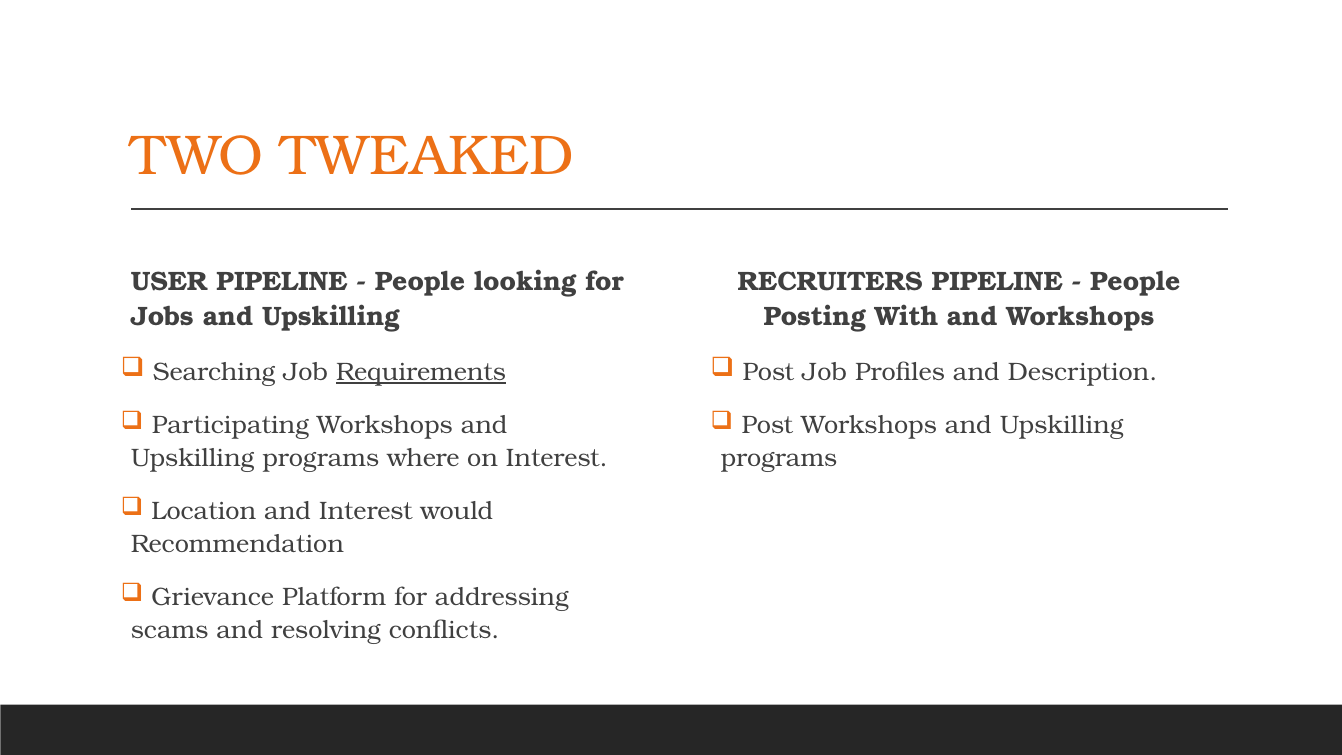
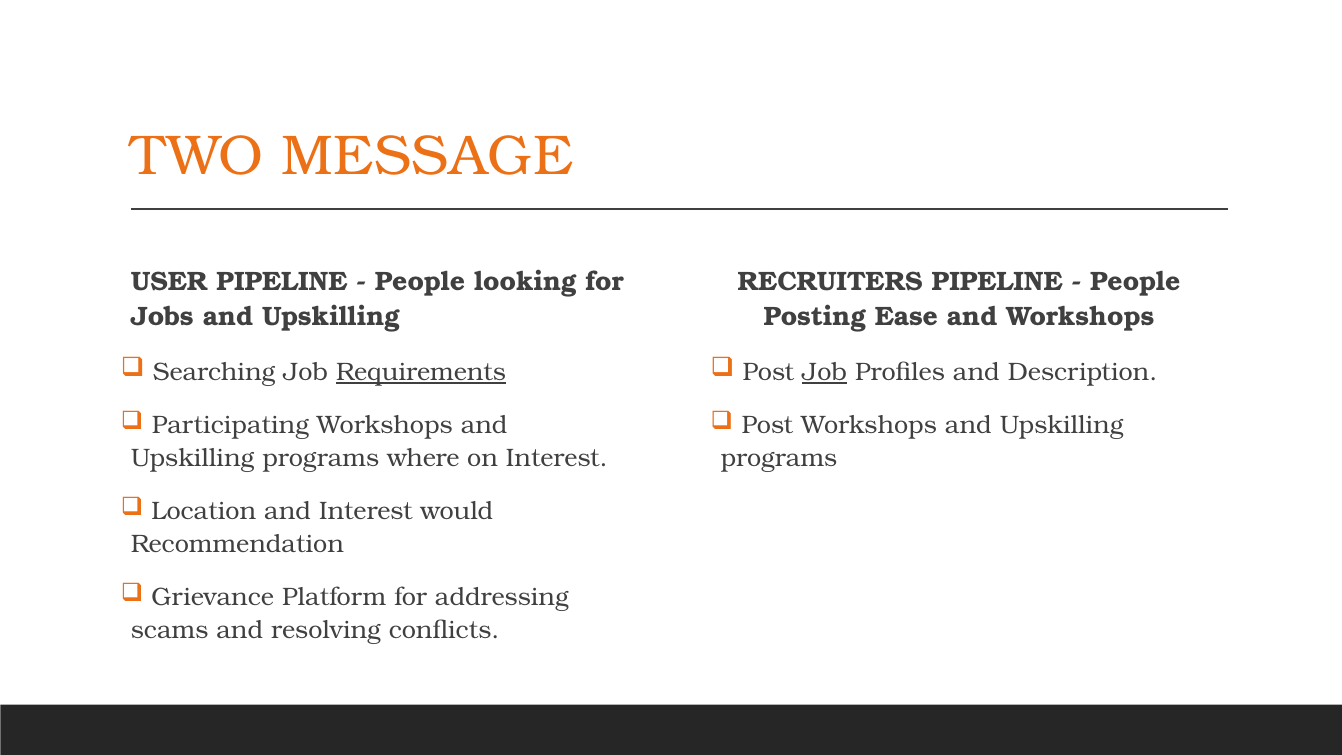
TWEAKED: TWEAKED -> MESSAGE (427, 156)
With: With -> Ease (906, 317)
Job underline: none -> present (825, 372)
